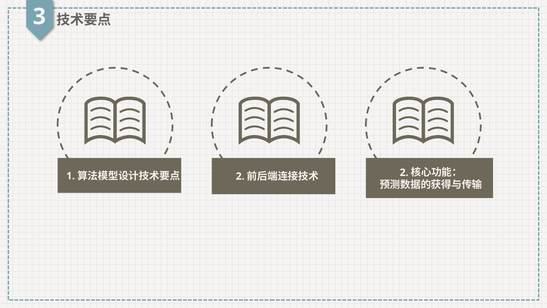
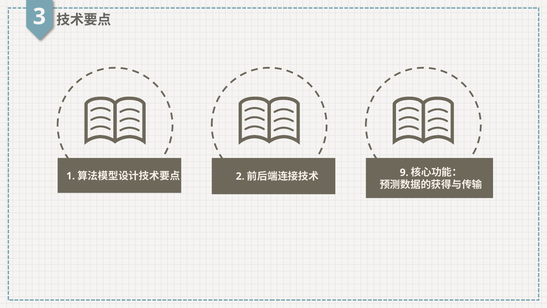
2: 2 -> 9 (404, 172)
